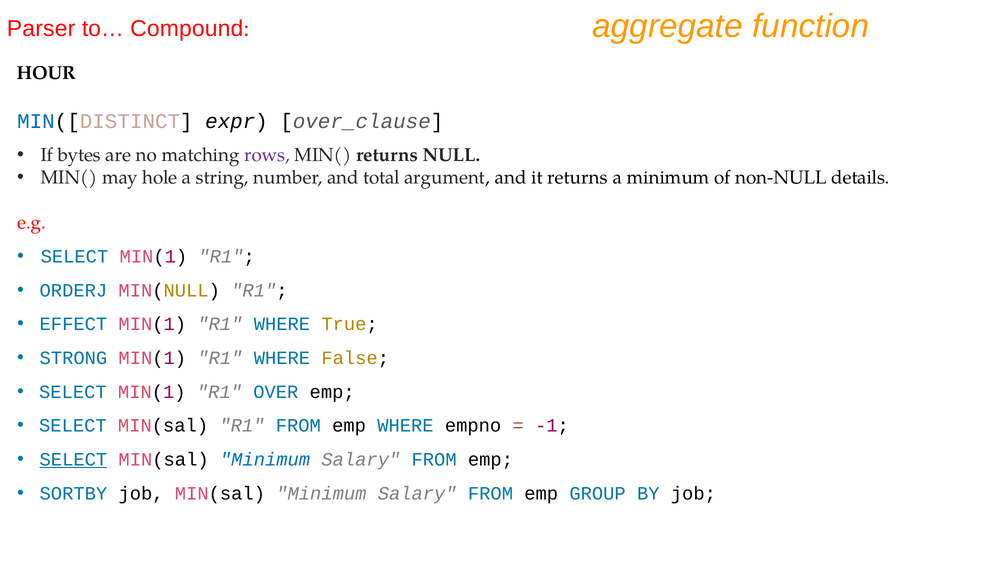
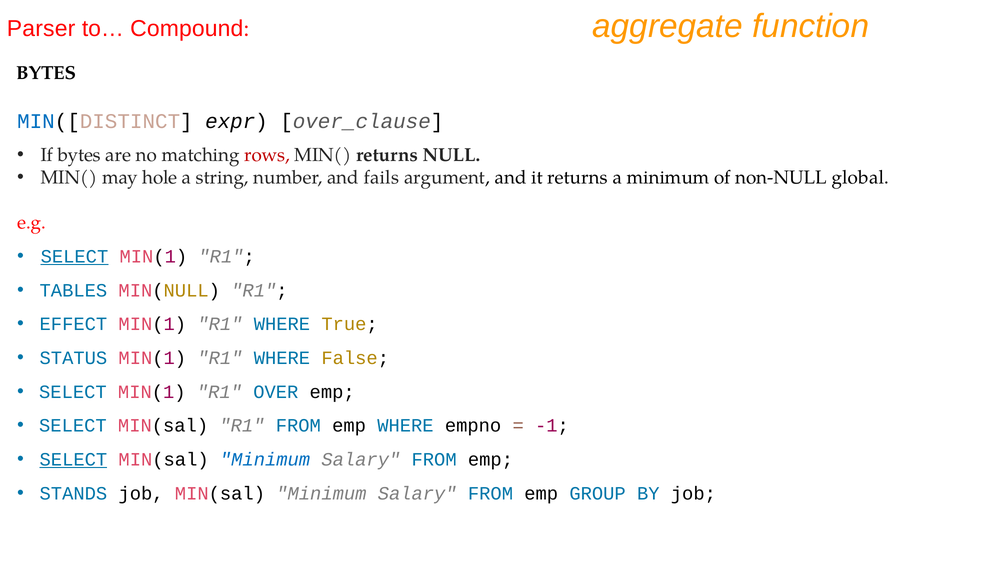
HOUR: HOUR -> BYTES (46, 73)
rows colour: purple -> red (267, 155)
total: total -> fails (381, 177)
details: details -> global (860, 177)
SELECT underline: none -> present (74, 256)
ORDERJ: ORDERJ -> TABLES (73, 290)
STRONG: STRONG -> STATUS (73, 358)
SORTBY: SORTBY -> STANDS (73, 493)
